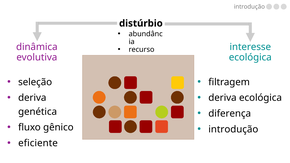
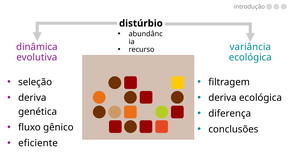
interesse: interesse -> variância (250, 47)
introdução: introdução -> conclusões (233, 129)
